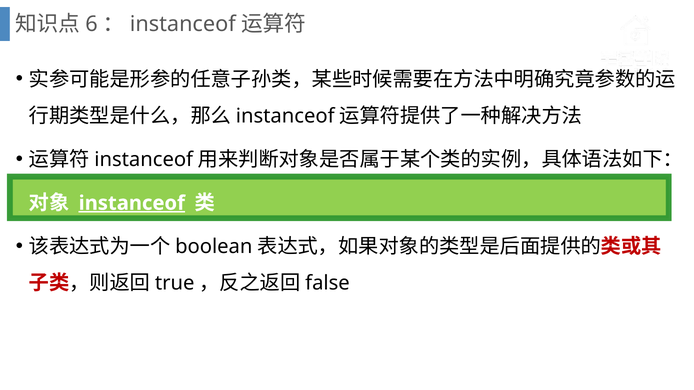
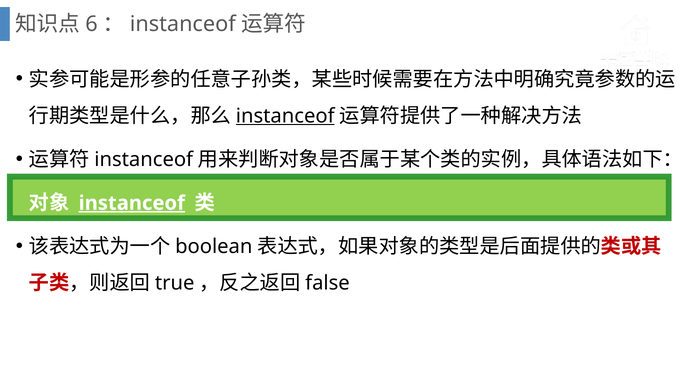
instanceof underline: none -> present (285, 116)
